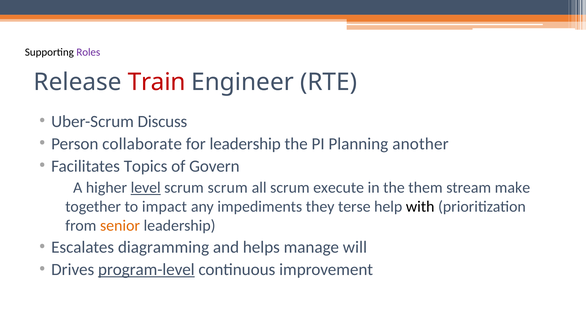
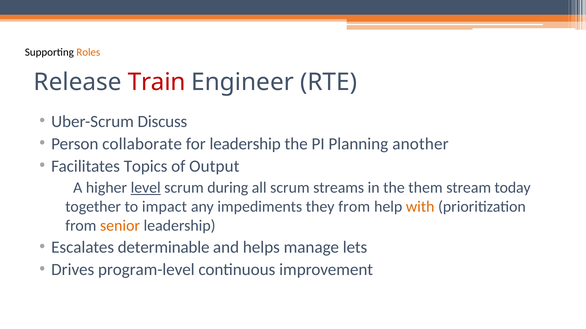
Roles colour: purple -> orange (88, 52)
Govern: Govern -> Output (214, 166)
scrum scrum: scrum -> during (228, 188)
execute: execute -> streams (339, 188)
make: make -> today (513, 188)
they terse: terse -> from (354, 207)
with colour: black -> orange (420, 207)
diagramming: diagramming -> determinable (164, 248)
will: will -> lets (355, 248)
program-level underline: present -> none (146, 270)
